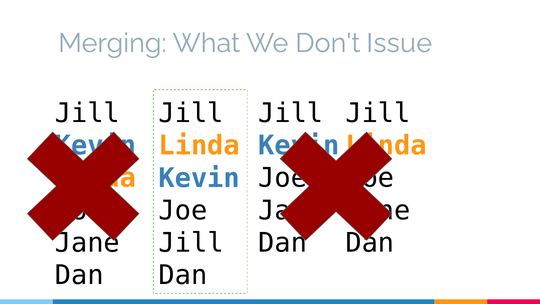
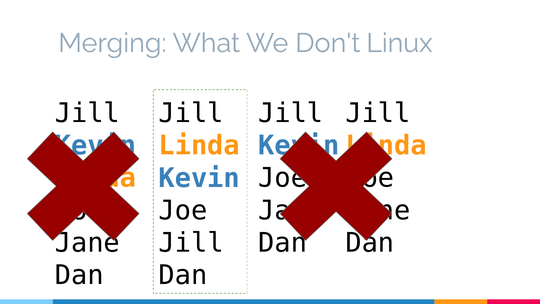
Issue: Issue -> Linux (399, 43)
